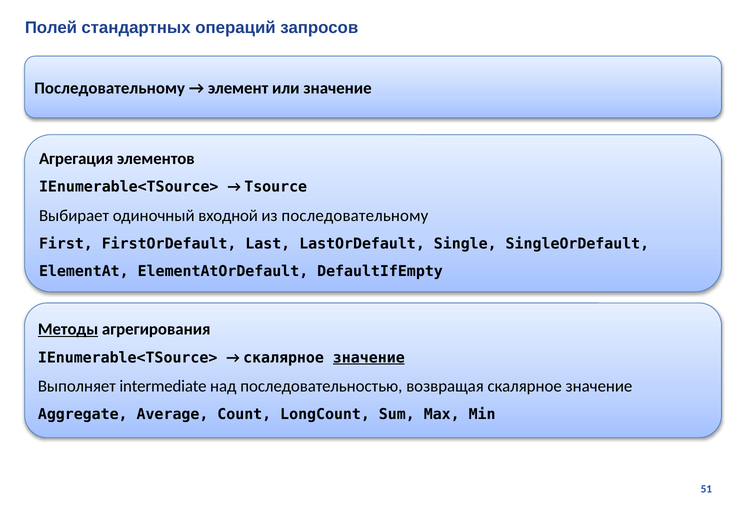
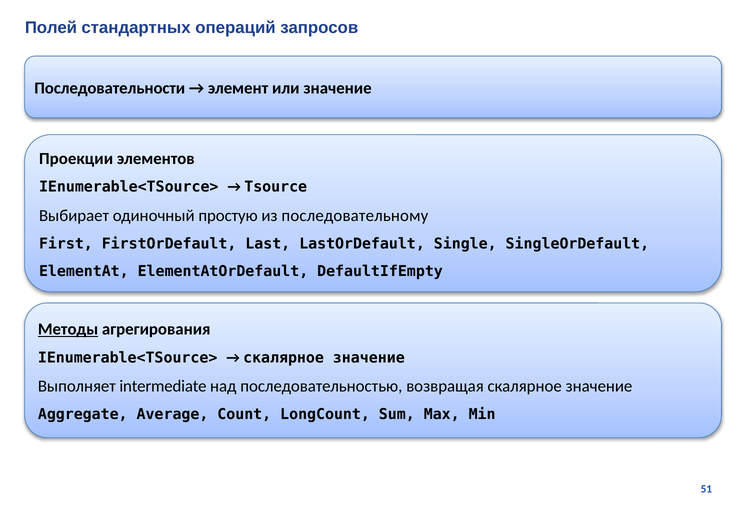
Последовательному: Последовательному -> Последовательности (110, 88)
Агрегация: Агрегация -> Проекции (76, 159)
входной: входной -> простую (228, 215)
значение underline: present -> none (369, 357)
